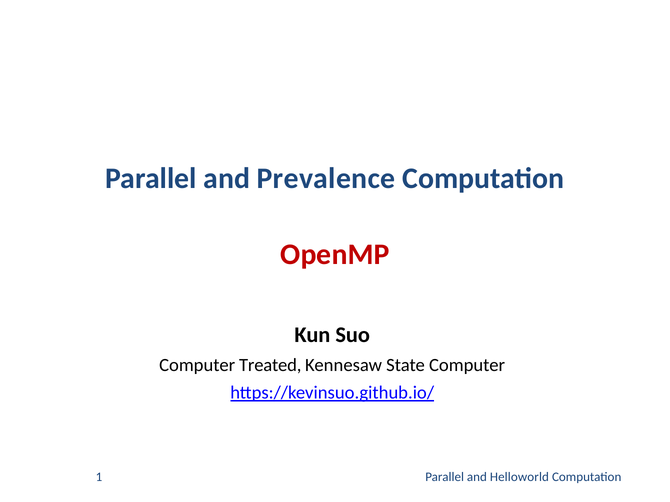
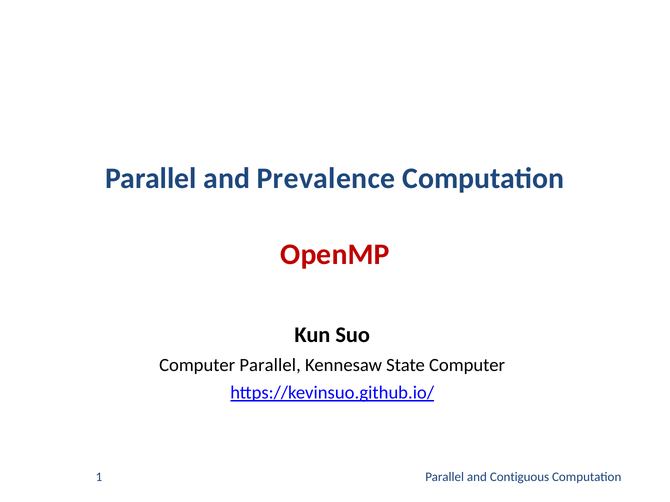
Computer Treated: Treated -> Parallel (270, 365)
Helloworld: Helloworld -> Contiguous (520, 478)
